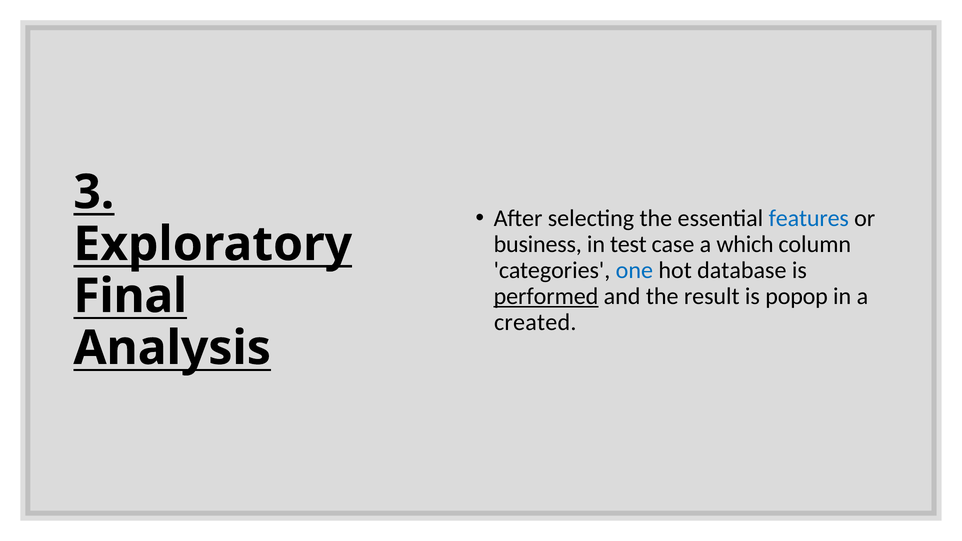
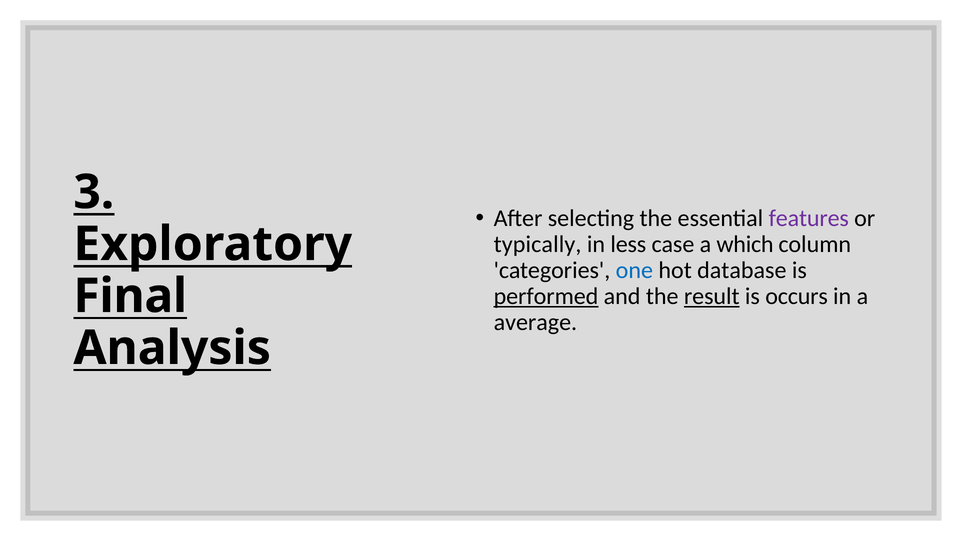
features colour: blue -> purple (809, 218)
business: business -> typically (538, 244)
test: test -> less (628, 244)
result underline: none -> present (712, 296)
popop: popop -> occurs (797, 296)
created: created -> average (535, 322)
